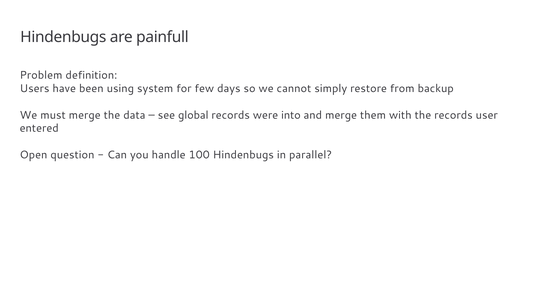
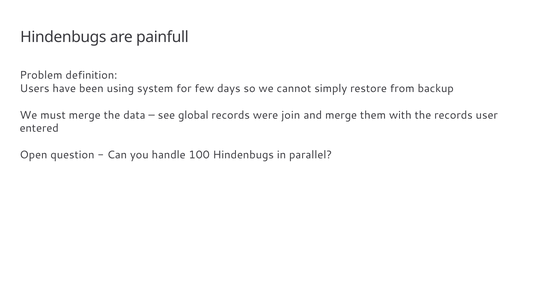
into: into -> join (291, 115)
